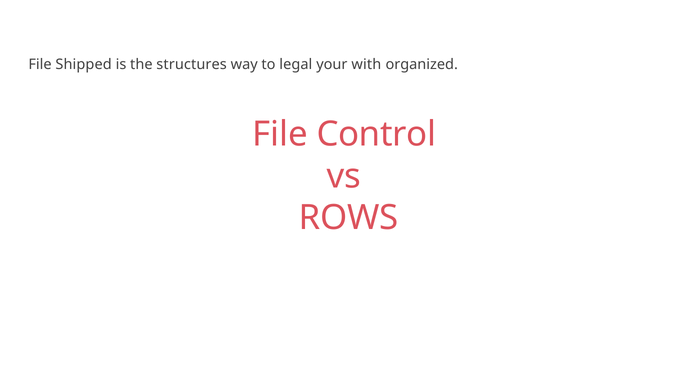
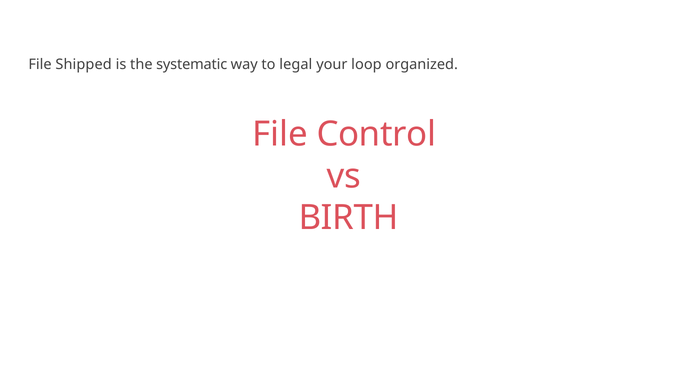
structures: structures -> systematic (192, 64)
with: with -> loop (366, 64)
ROWS: ROWS -> BIRTH (349, 218)
